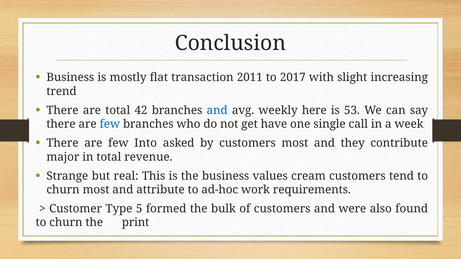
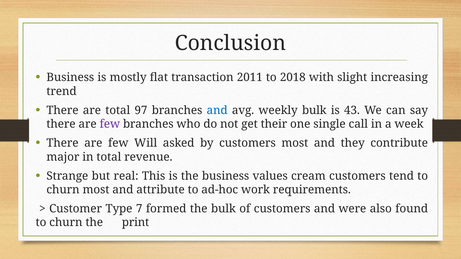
2017: 2017 -> 2018 (293, 78)
42: 42 -> 97 (141, 110)
weekly here: here -> bulk (314, 110)
53: 53 -> 43 (352, 110)
few colour: blue -> purple (110, 124)
have: have -> their (274, 124)
Into: Into -> Will (146, 143)
5: 5 -> 7 (139, 209)
